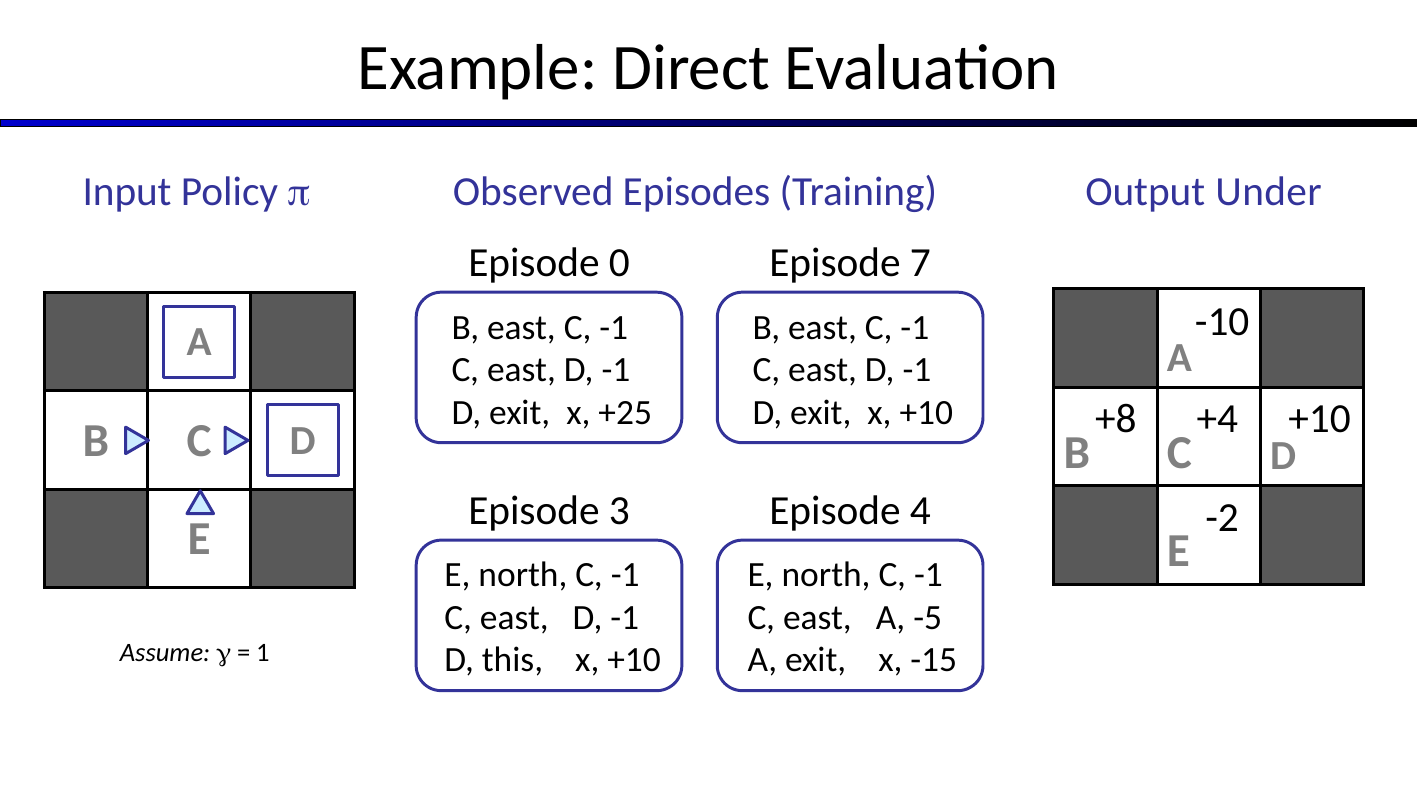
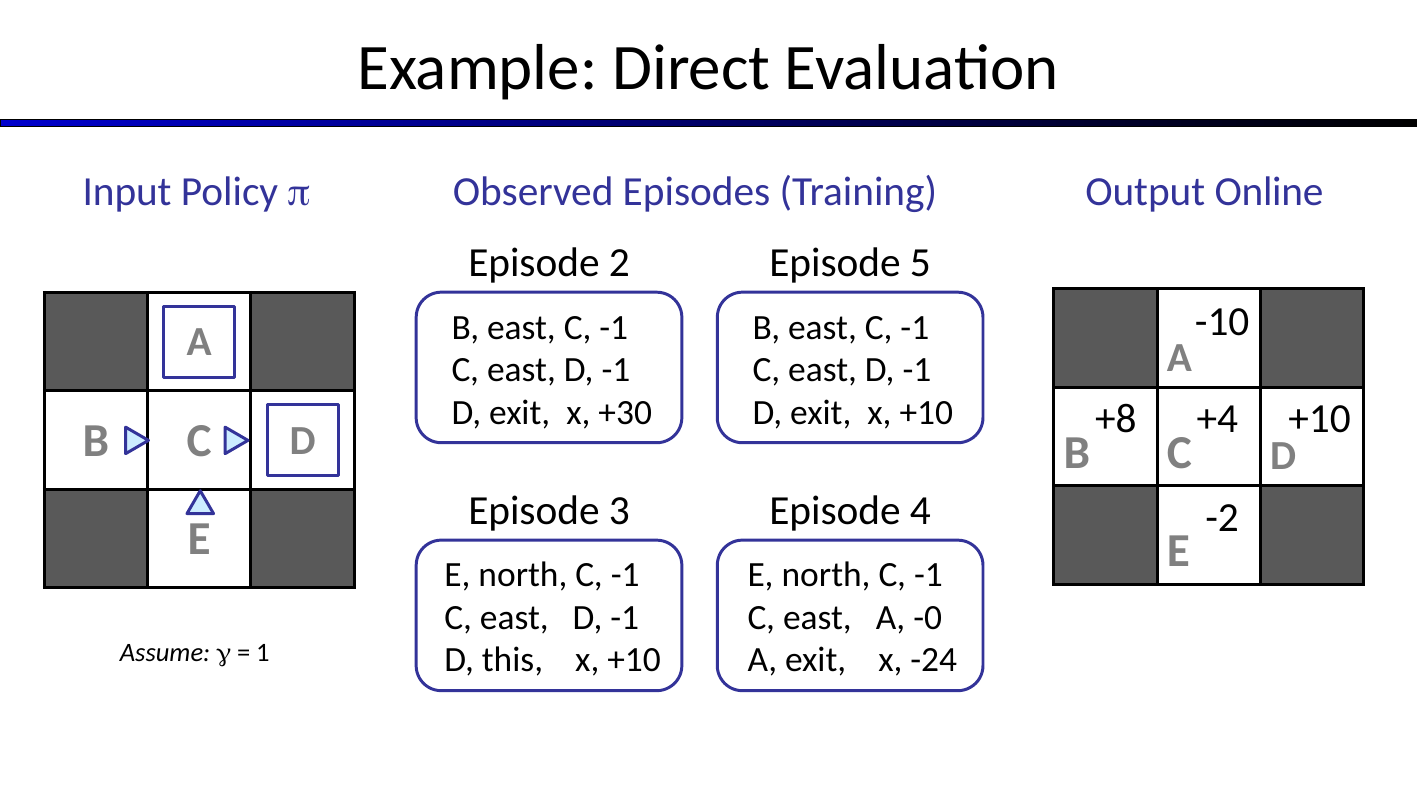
Under: Under -> Online (1269, 192)
0: 0 -> 2 (619, 263)
7: 7 -> 5 (920, 263)
+25: +25 -> +30 (625, 412)
-5: -5 -> -0 (928, 618)
-15: -15 -> -24 (934, 660)
